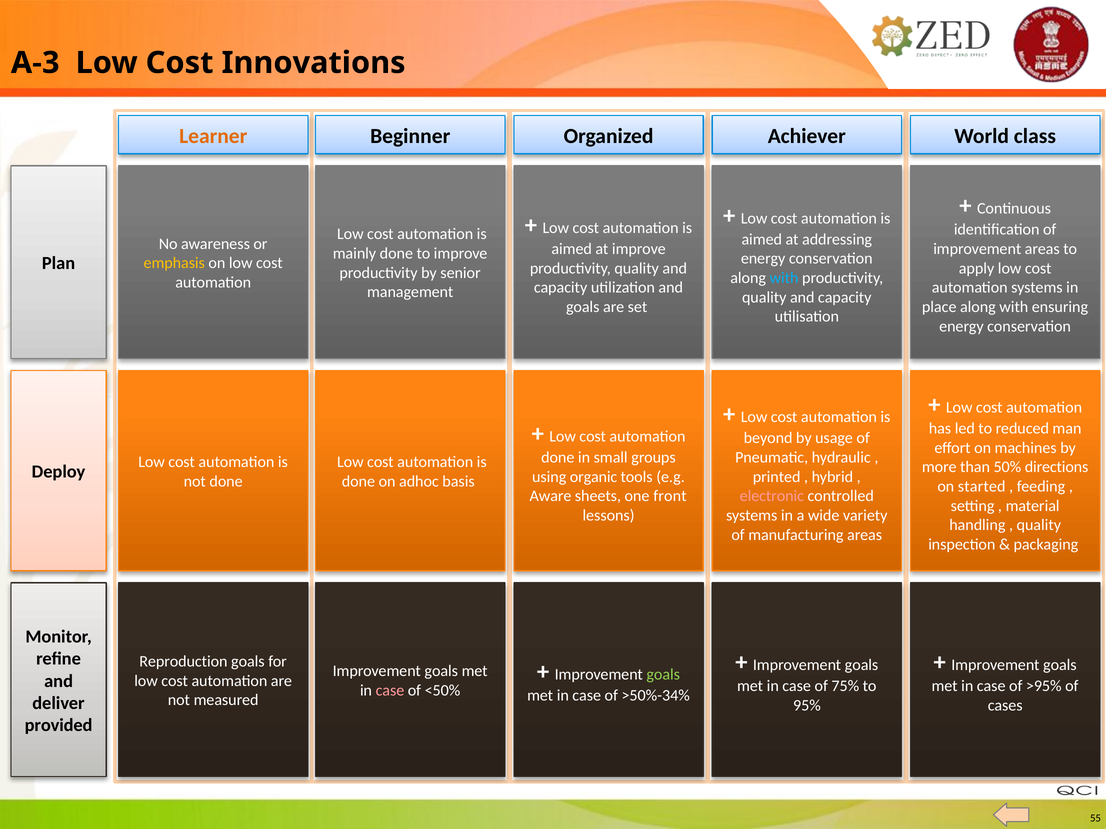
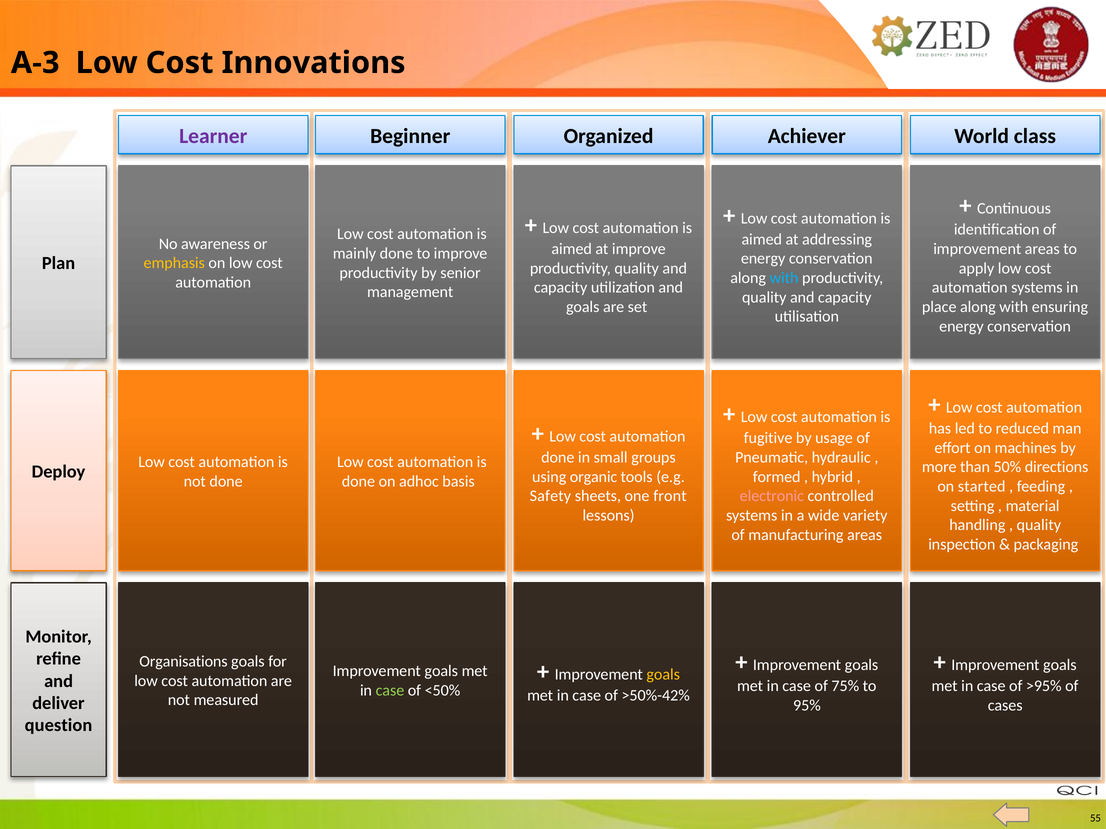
Learner colour: orange -> purple (213, 136)
beyond: beyond -> fugitive (768, 438)
printed: printed -> formed (777, 477)
Aware: Aware -> Safety (550, 496)
Reproduction: Reproduction -> Organisations (183, 662)
goals colour: light green -> yellow (663, 675)
case colour: pink -> light green (390, 691)
>50%-34%: >50%-34% -> >50%-42% (656, 696)
provided: provided -> question (59, 726)
